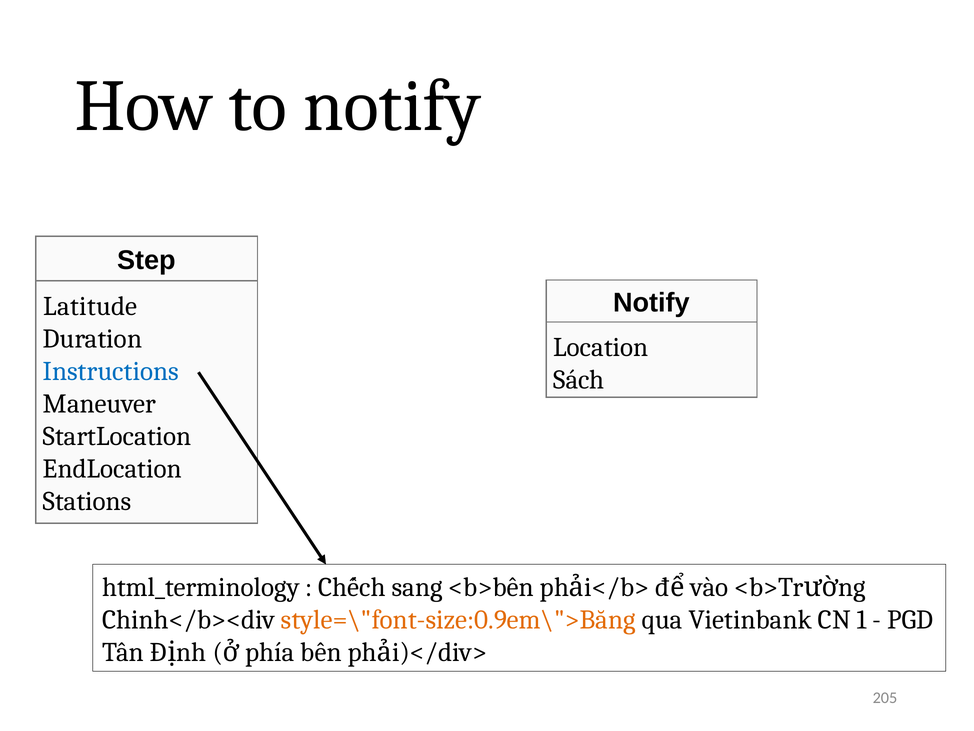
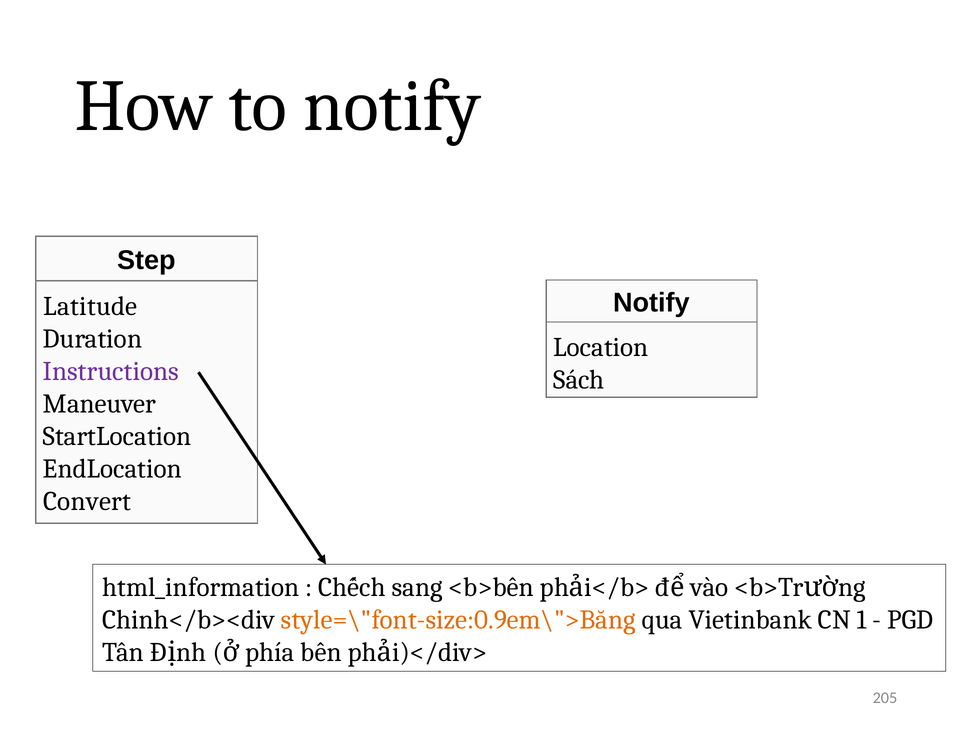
Instructions colour: blue -> purple (111, 371)
Stations: Stations -> Convert (87, 501)
html_terminology: html_terminology -> html_information (201, 587)
